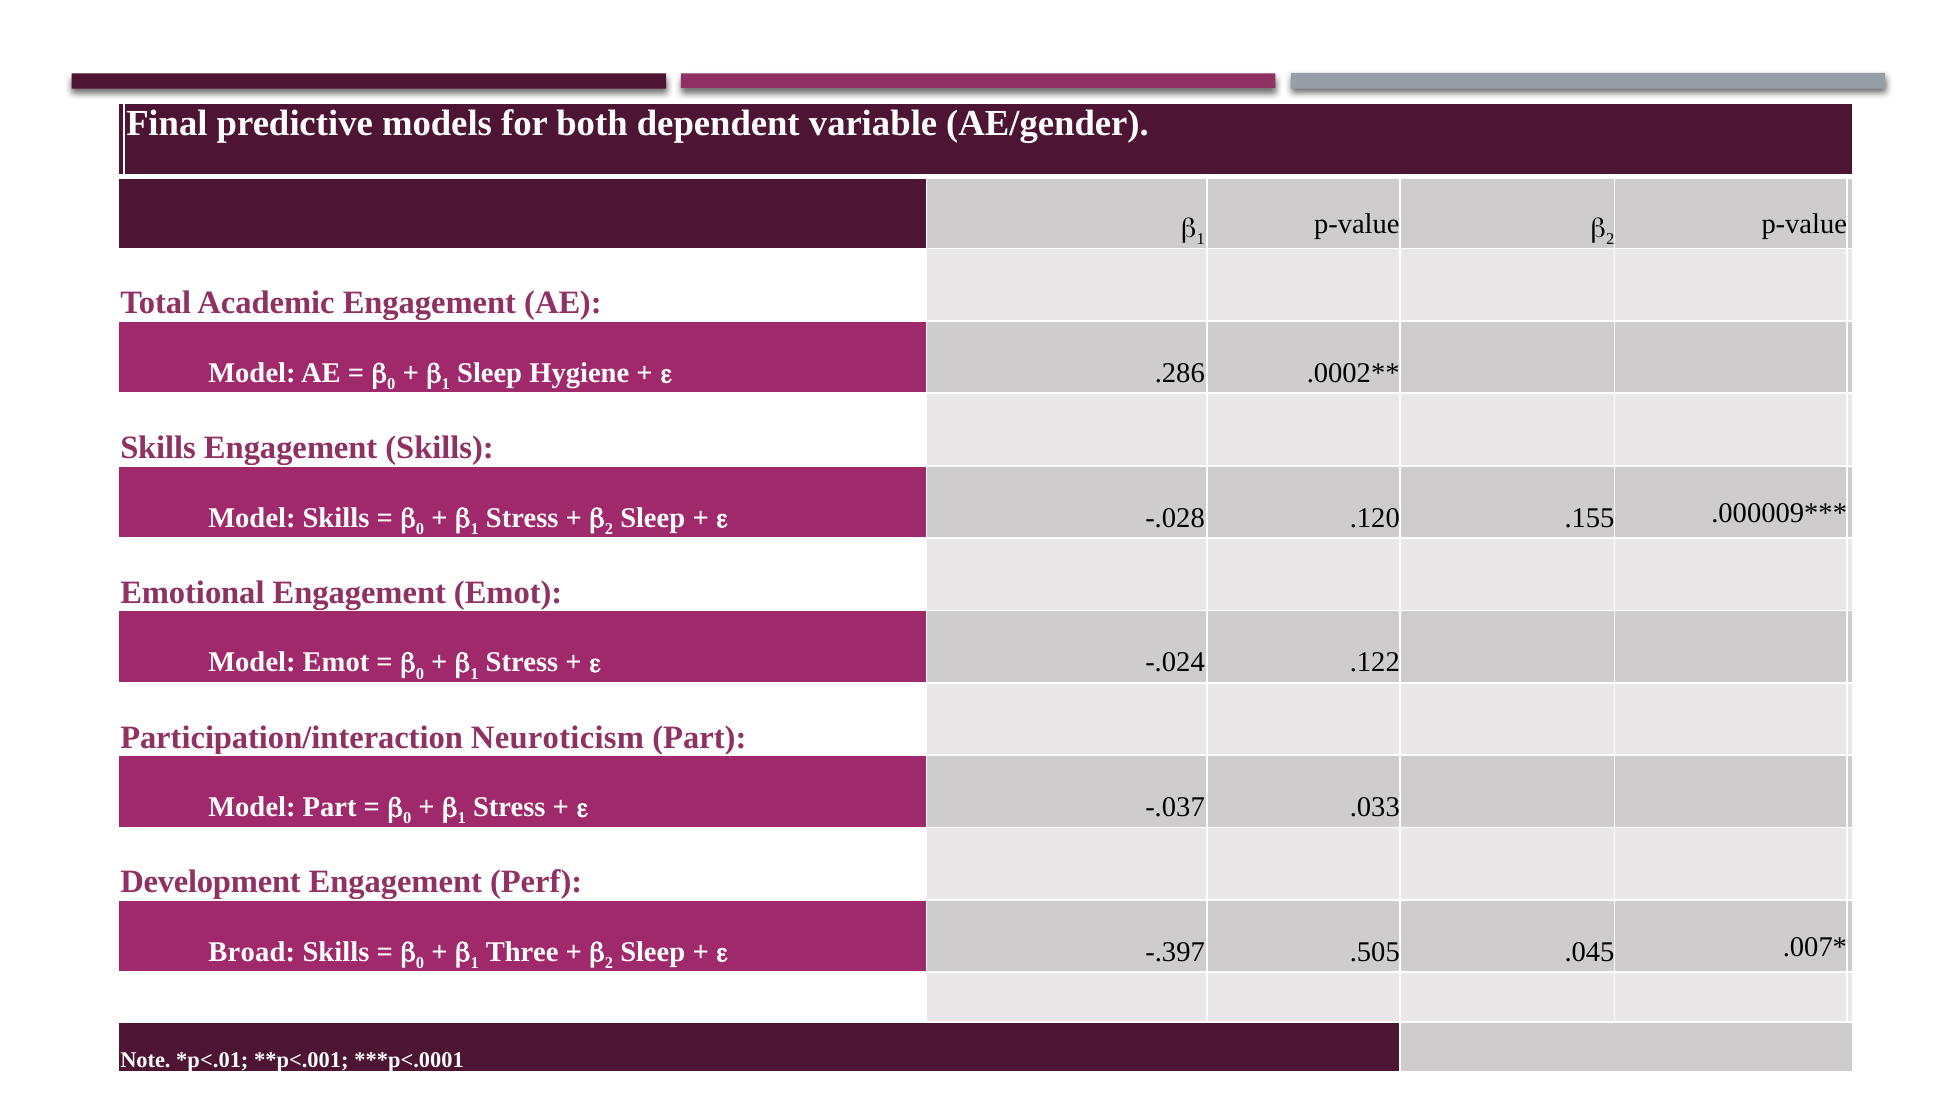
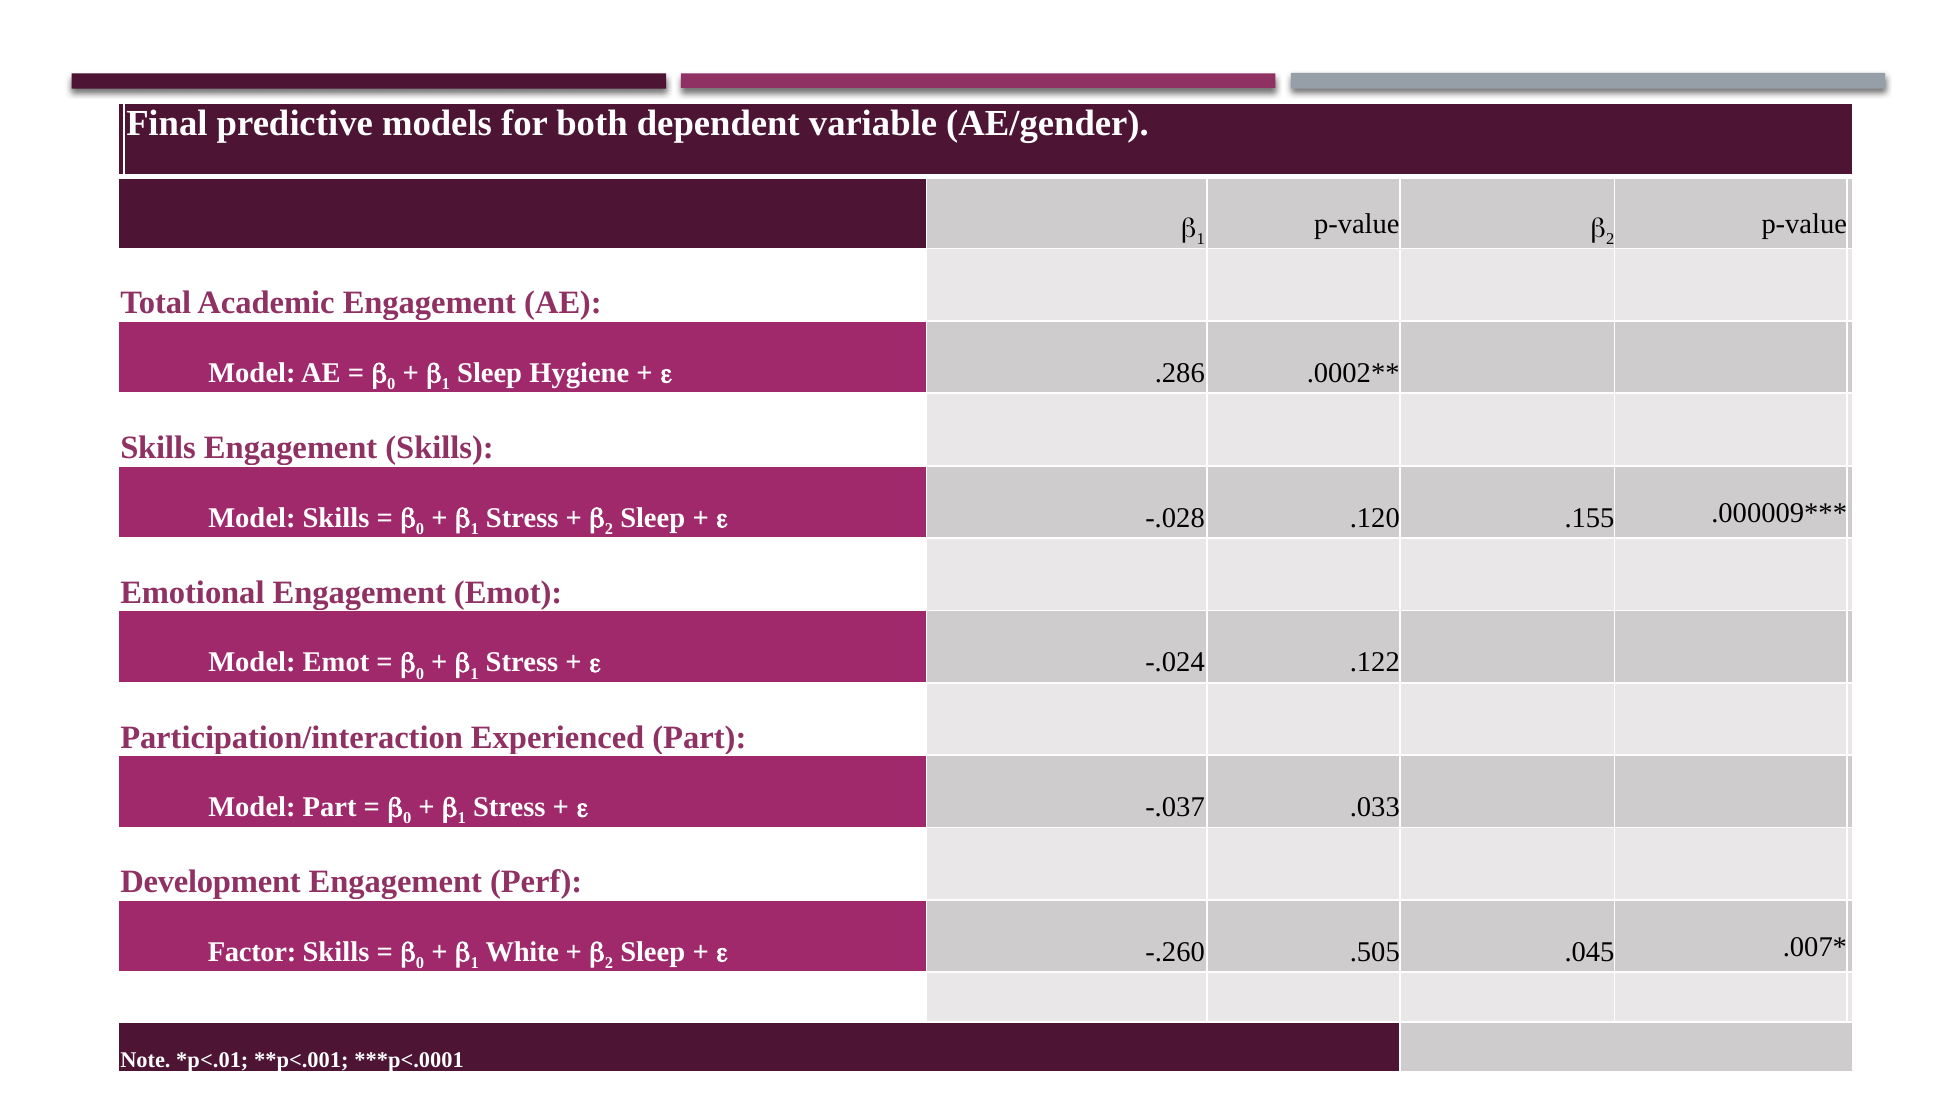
Neuroticism: Neuroticism -> Experienced (558, 737)
Broad: Broad -> Factor (252, 952)
Three: Three -> White (522, 952)
-.397: -.397 -> -.260 (1175, 952)
